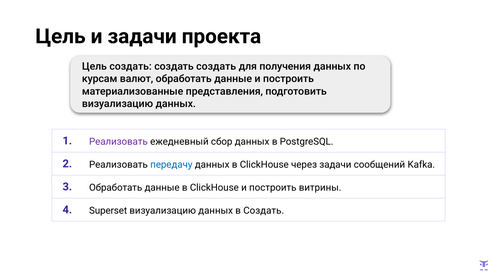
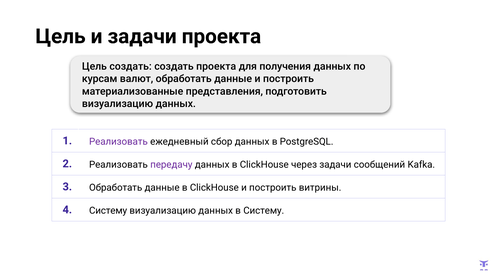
создать: создать -> проекта (216, 67)
передачу colour: blue -> purple (171, 165)
4 Superset: Superset -> Систему (108, 211)
в Создать: Создать -> Систему (264, 211)
